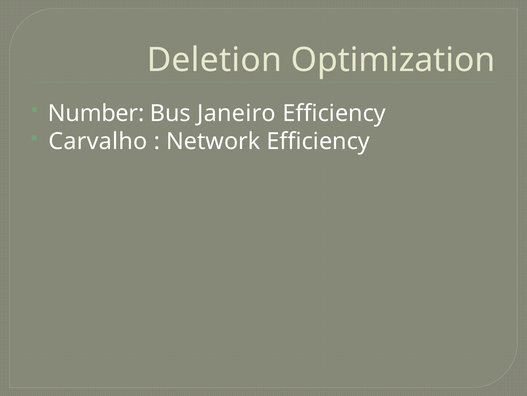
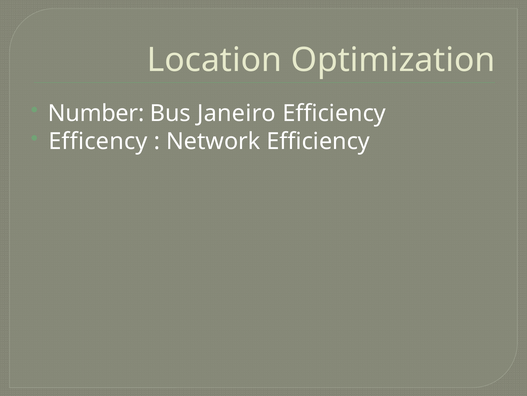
Deletion: Deletion -> Location (214, 60)
Carvalho: Carvalho -> Efficency (98, 141)
